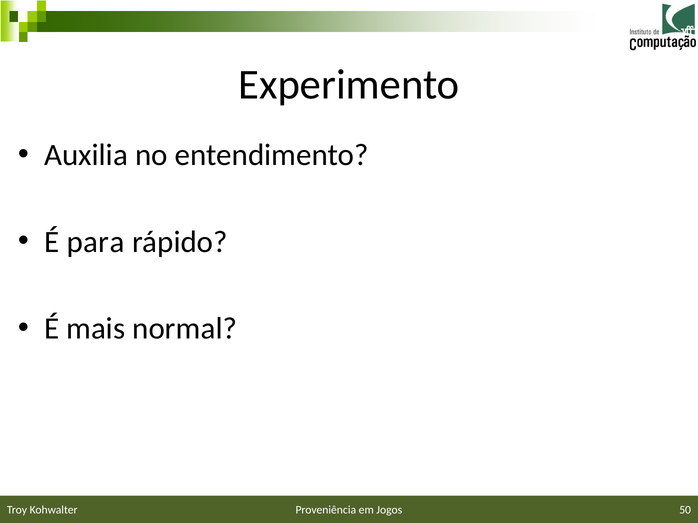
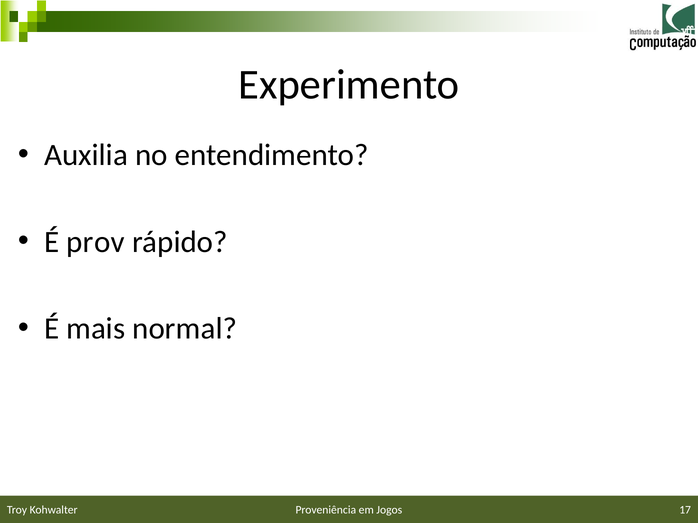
para: para -> prov (96, 242)
50: 50 -> 17 (685, 510)
